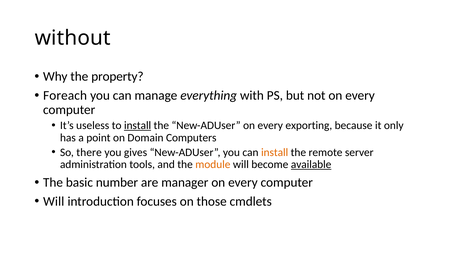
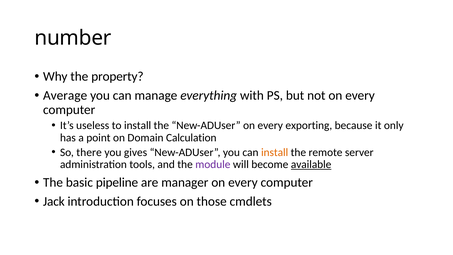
without: without -> number (73, 38)
Foreach: Foreach -> Average (65, 96)
install underline: present -> none (138, 125)
Computers: Computers -> Calculation (191, 138)
module colour: orange -> purple (213, 164)
number: number -> pipeline (117, 182)
Will: Will -> Jack (54, 201)
